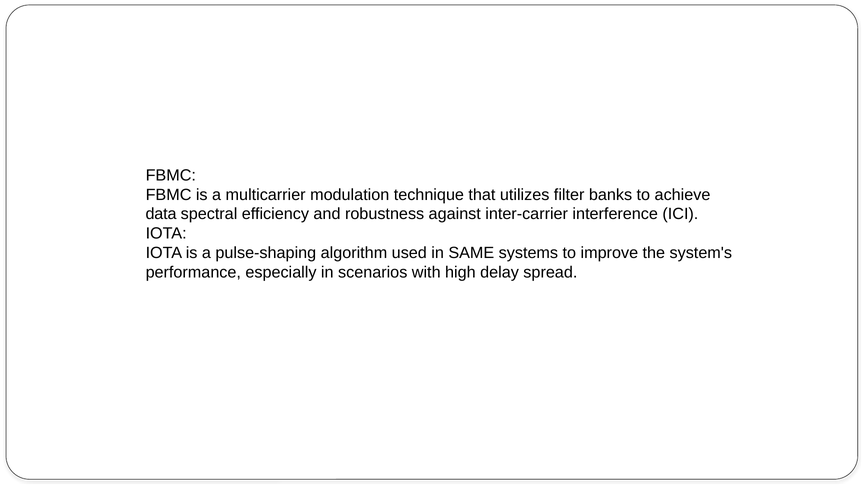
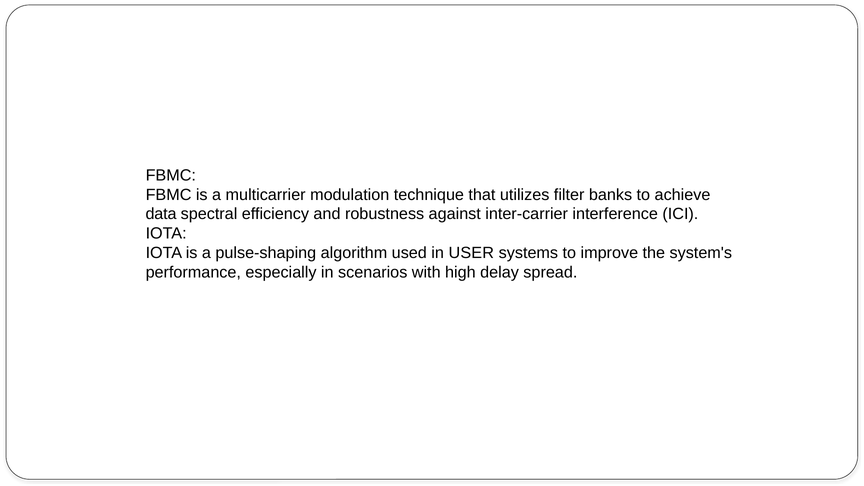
SAME: SAME -> USER (471, 253)
